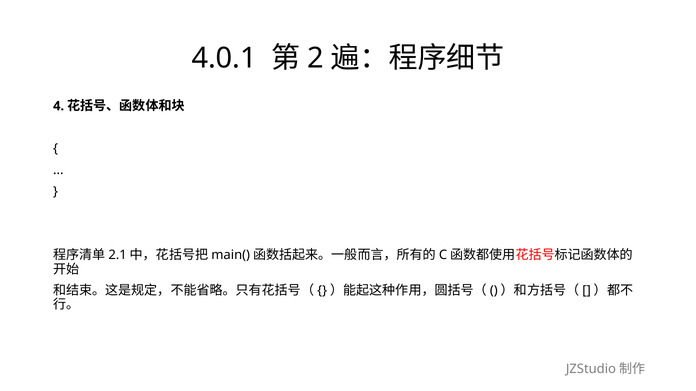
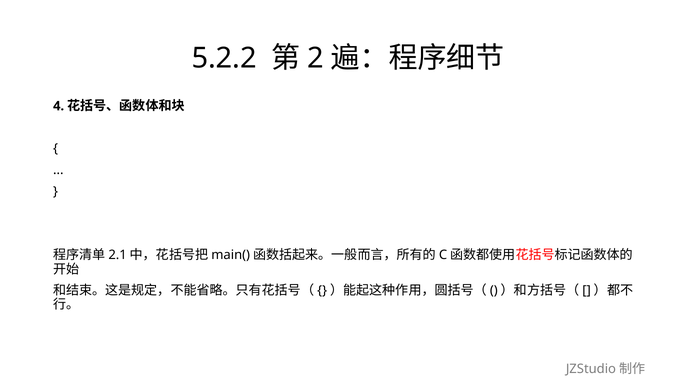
4.0.1: 4.0.1 -> 5.2.2 (224, 58)
